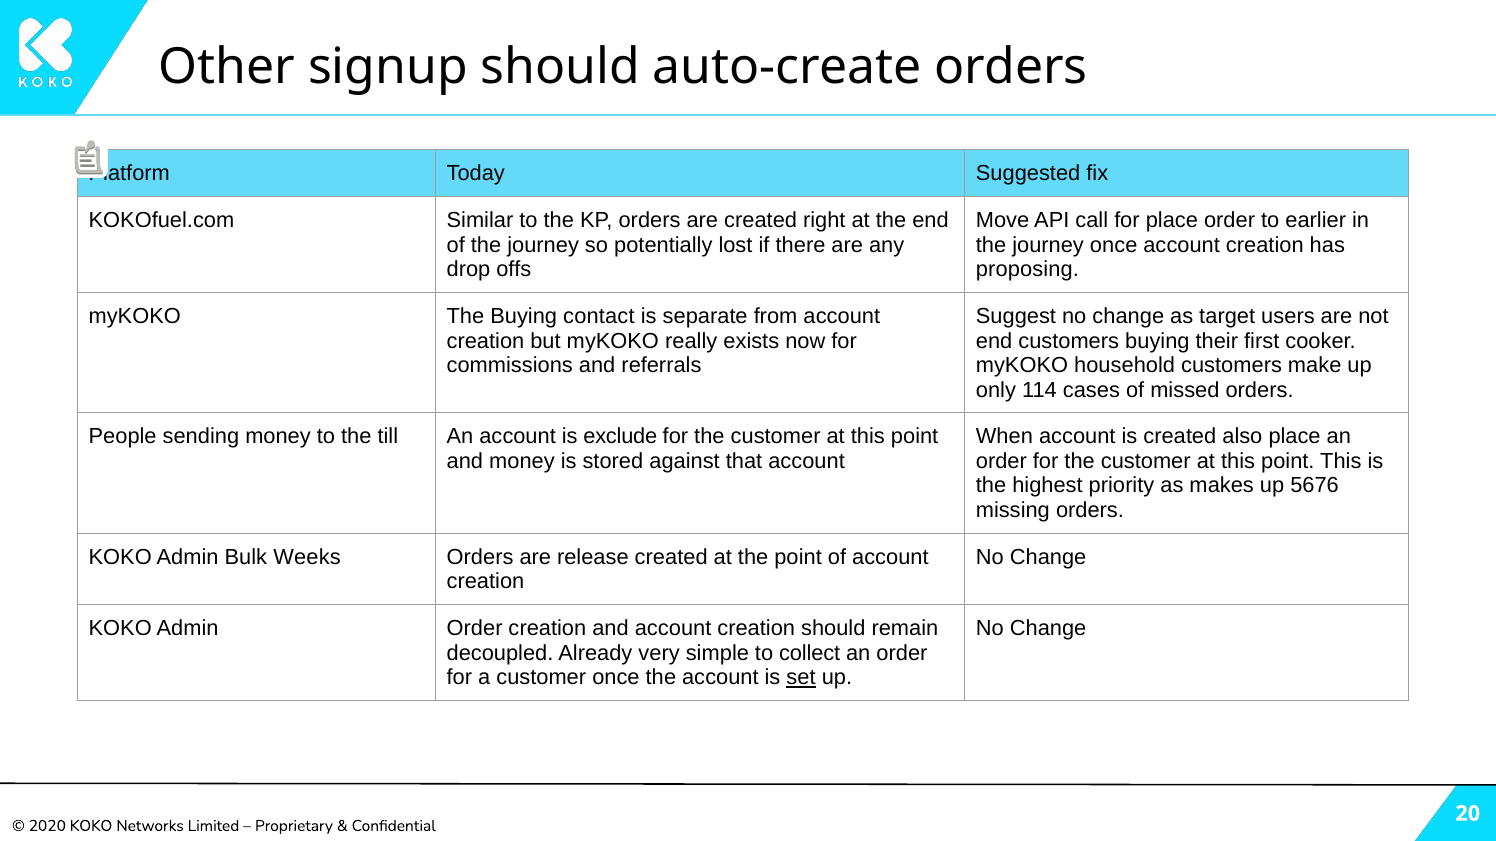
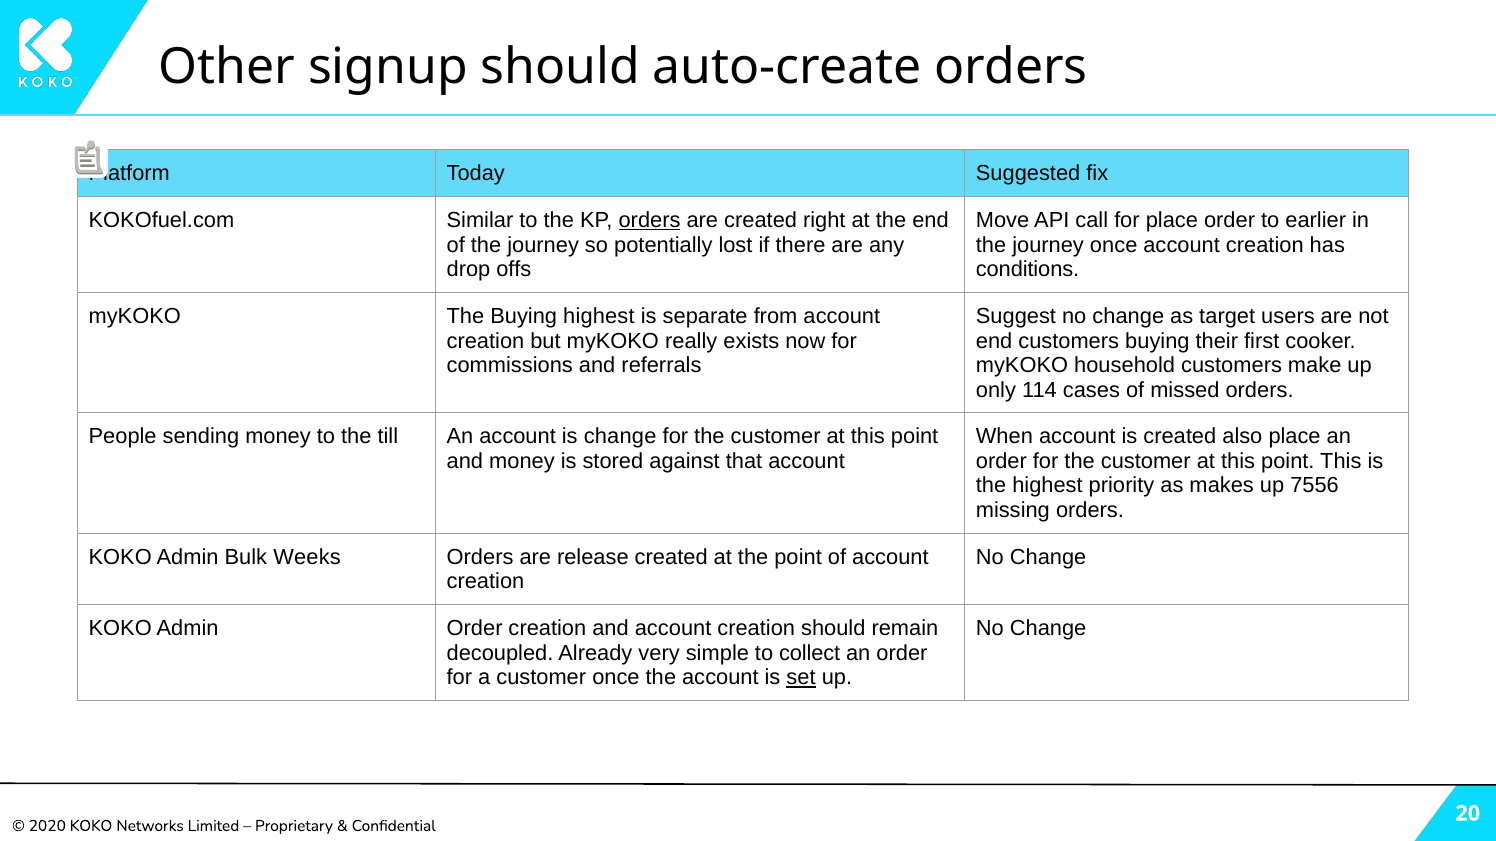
orders underline: none -> present (650, 221)
proposing: proposing -> conditions (1028, 270)
Buying contact: contact -> highest (599, 316)
is exclude: exclude -> change (620, 437)
5676: 5676 -> 7556 (1315, 486)
